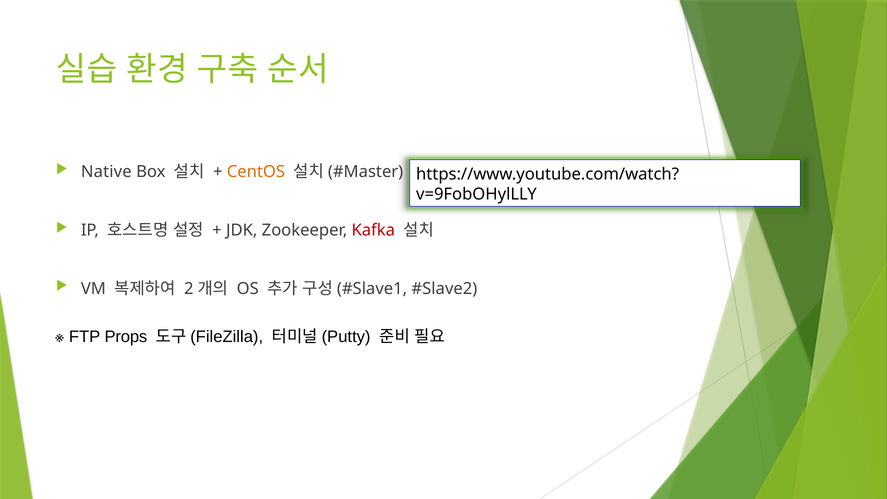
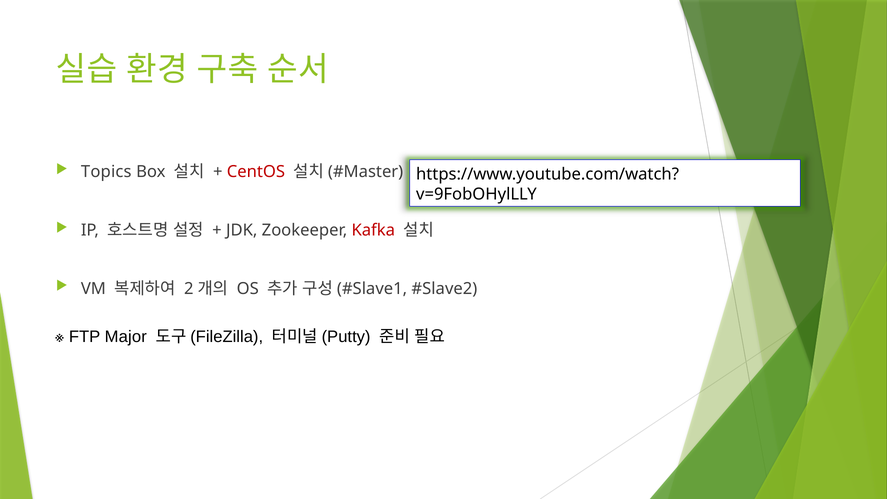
Native: Native -> Topics (106, 172)
CentOS colour: orange -> red (256, 172)
Props: Props -> Major (126, 337)
